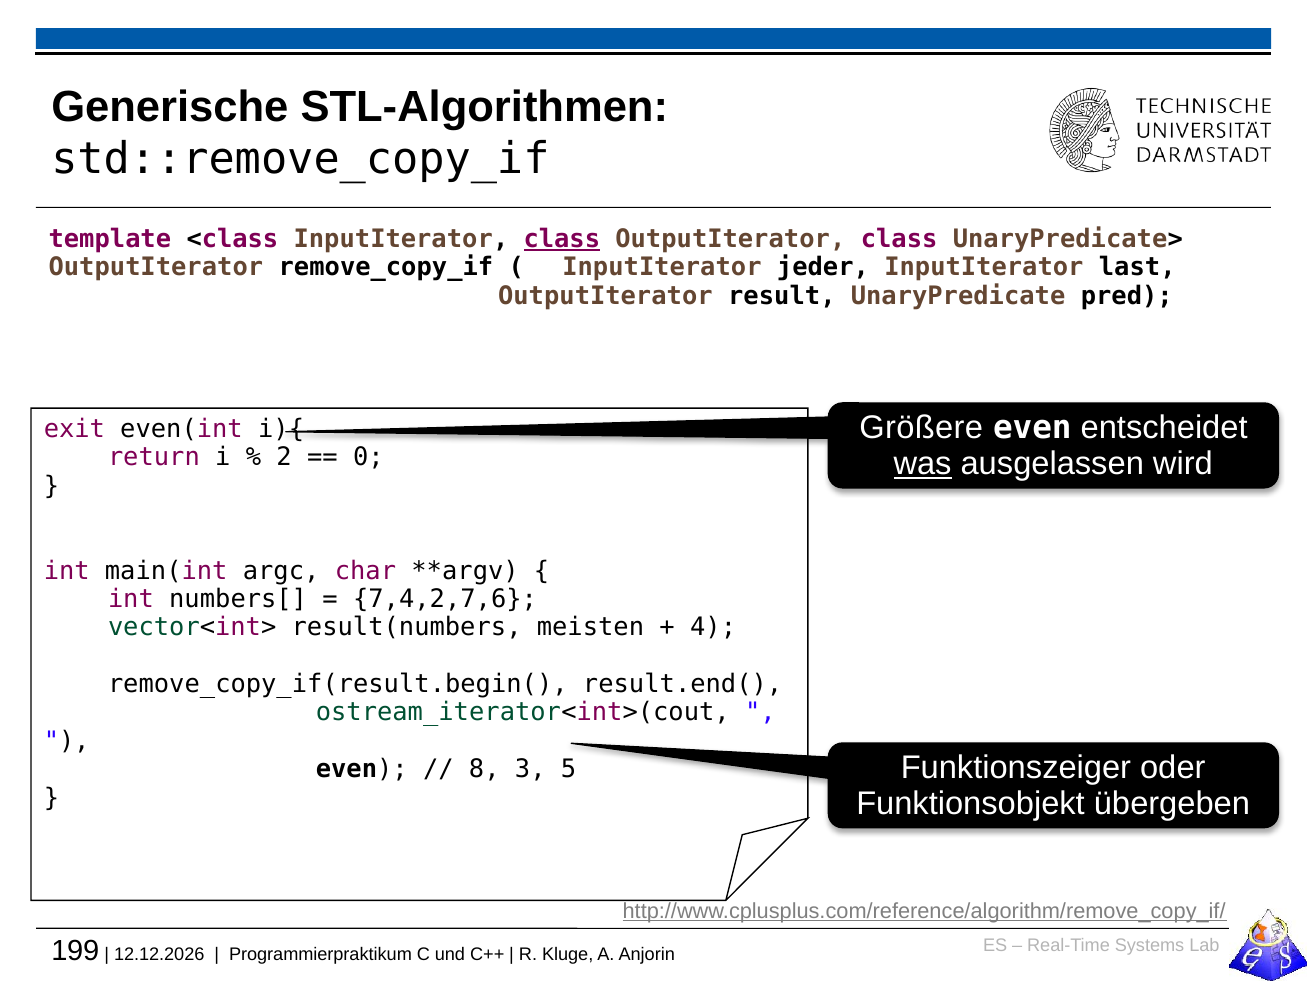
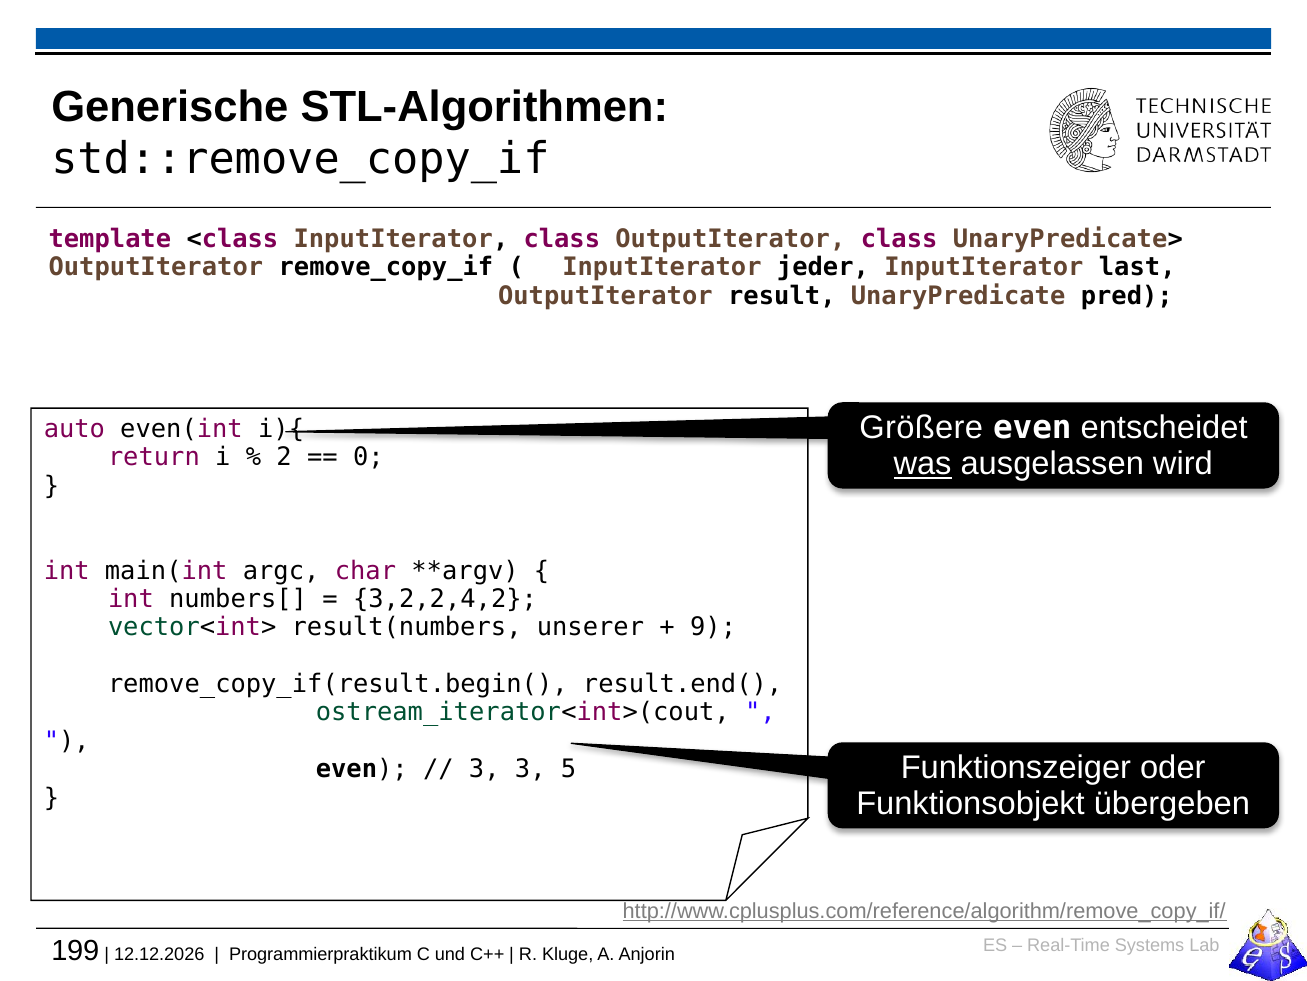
class underline: present -> none (562, 239)
exit: exit -> auto (74, 429)
7,4,2,7,6: 7,4,2,7,6 -> 3,2,2,4,2 (445, 599)
meisten: meisten -> unserer (590, 627)
4: 4 -> 9 (713, 627)
8: 8 -> 3 (484, 769)
